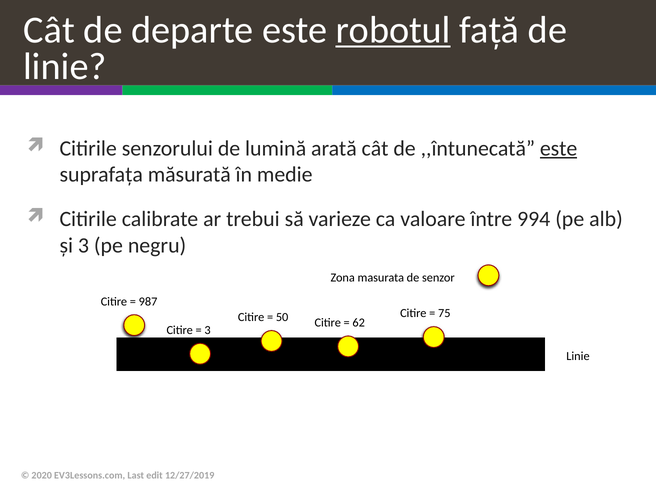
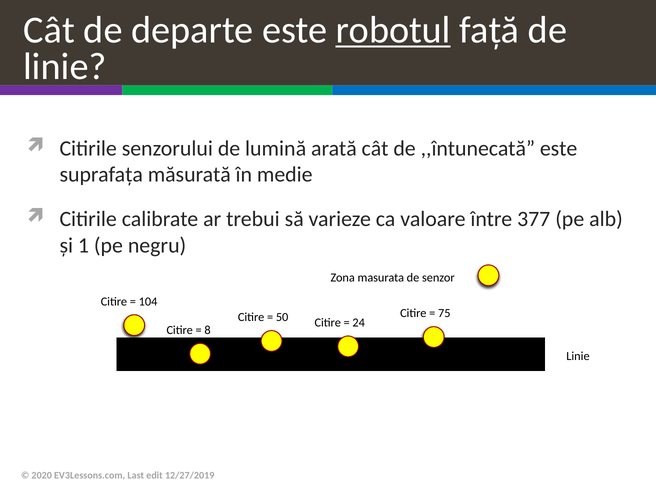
este underline: present -> none (559, 148)
994: 994 -> 377 (534, 219)
și 3: 3 -> 1 (83, 245)
987: 987 -> 104 (148, 301)
62: 62 -> 24 (359, 323)
3: 3 -> 8 (208, 330)
